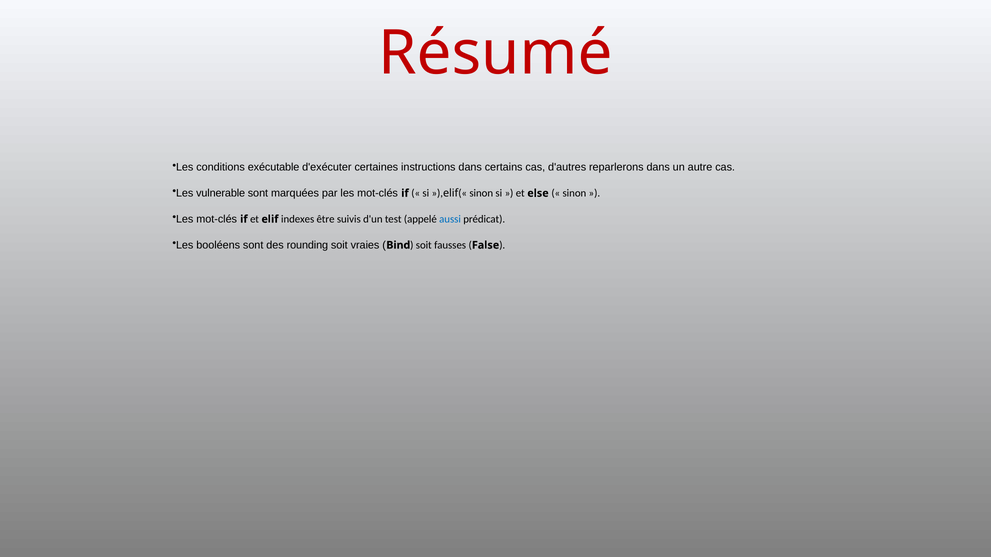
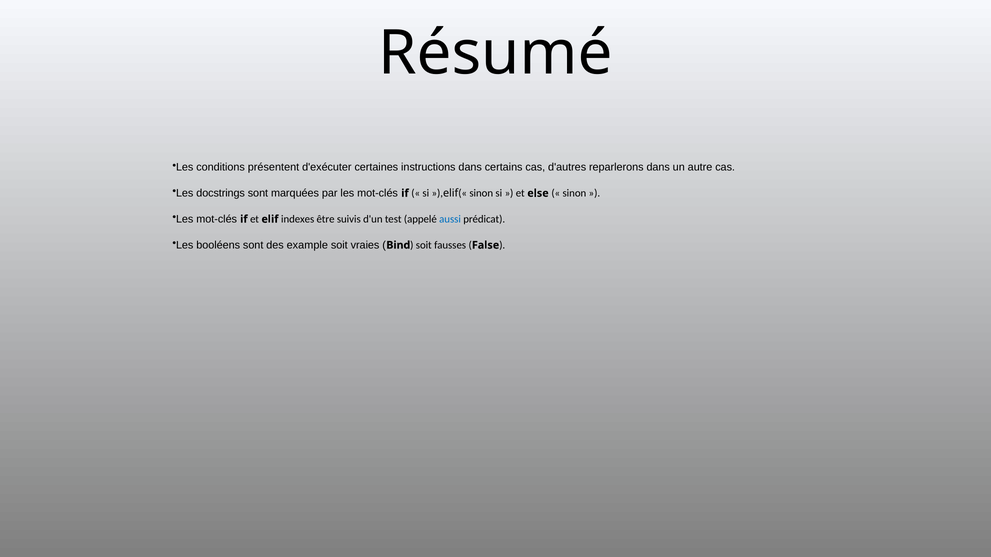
Résumé colour: red -> black (495, 53)
exécutable: exécutable -> présentent (274, 167)
vulnerable: vulnerable -> docstrings (221, 193)
rounding: rounding -> example (307, 245)
